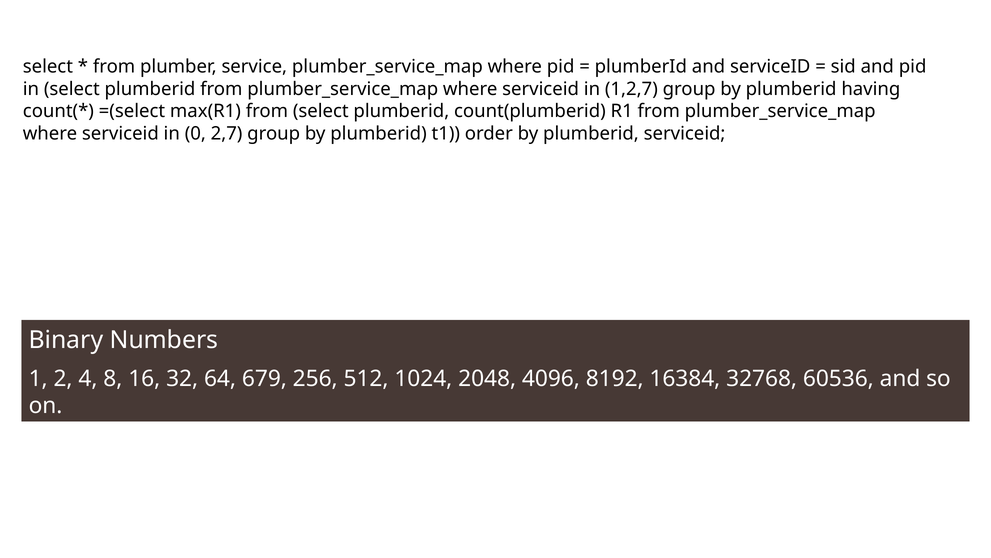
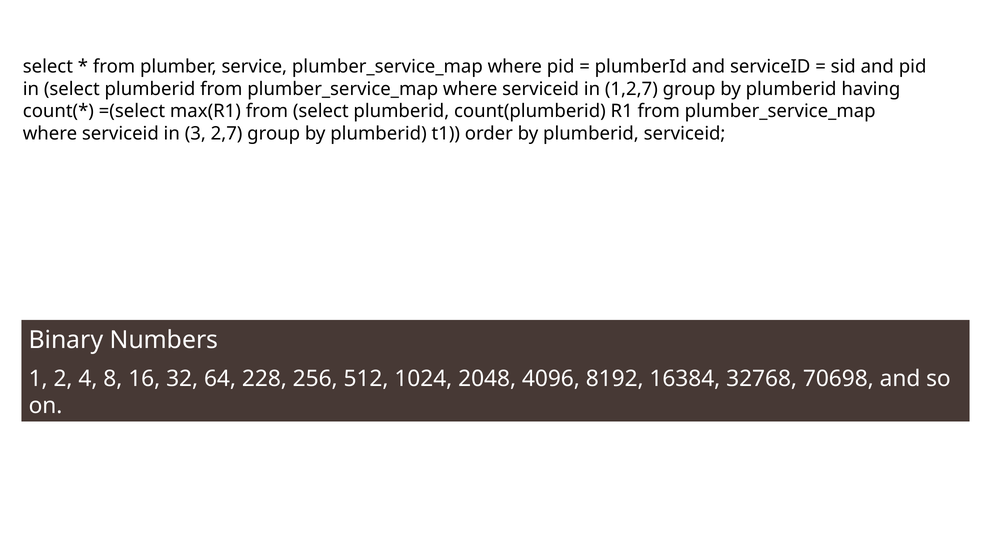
0: 0 -> 3 (195, 133)
679: 679 -> 228 (264, 378)
60536: 60536 -> 70698 (838, 378)
